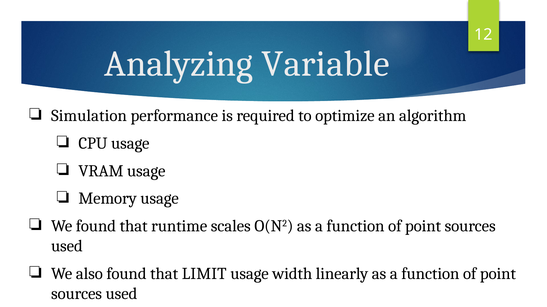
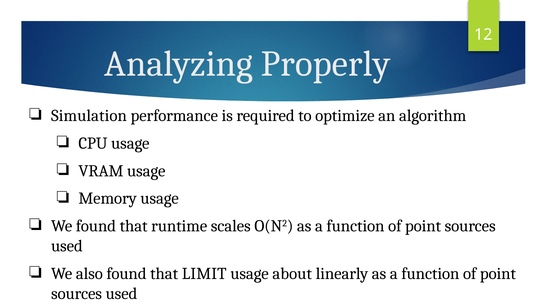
Variable: Variable -> Properly (326, 64)
width: width -> about (292, 274)
